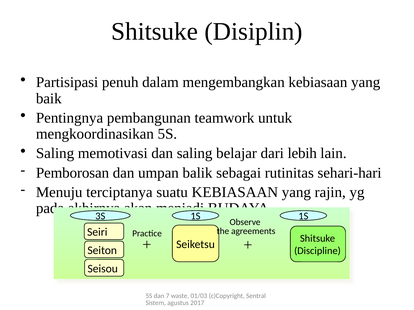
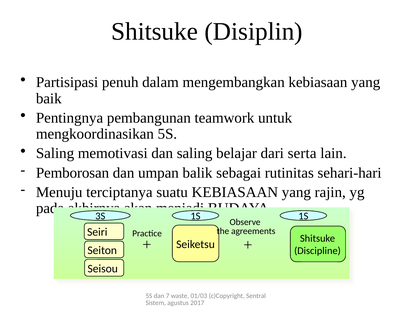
lebih: lebih -> serta (302, 154)
